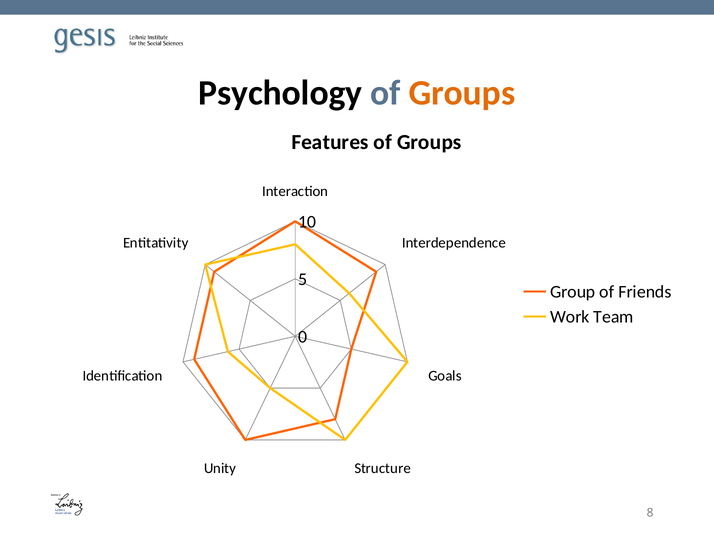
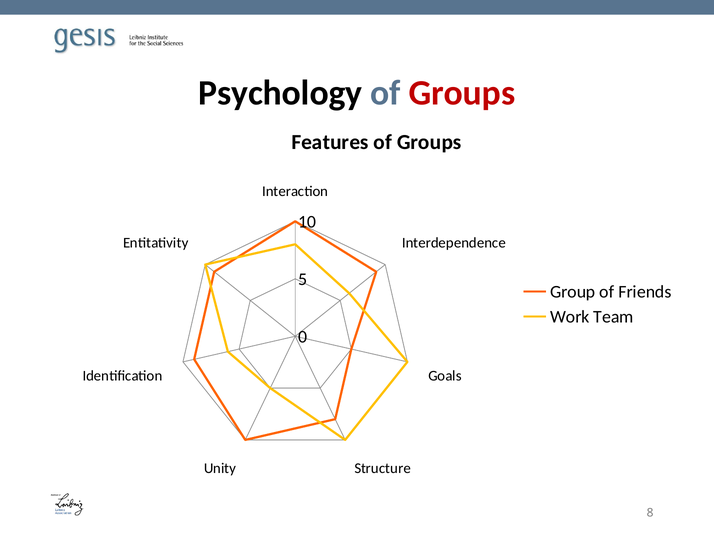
Groups colour: orange -> red (462, 93)
